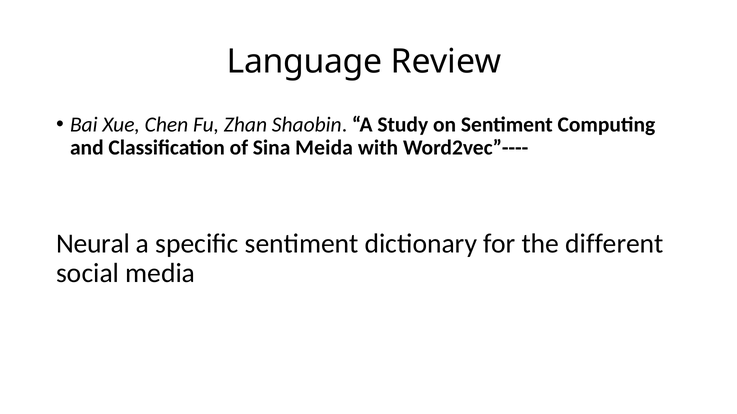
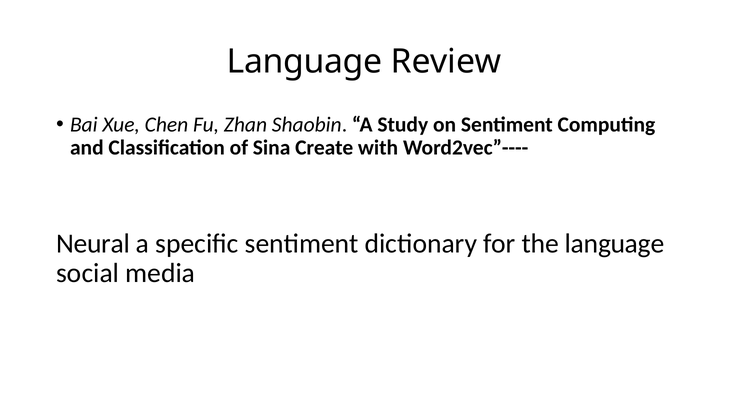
Meida: Meida -> Create (324, 148)
the different: different -> language (615, 244)
